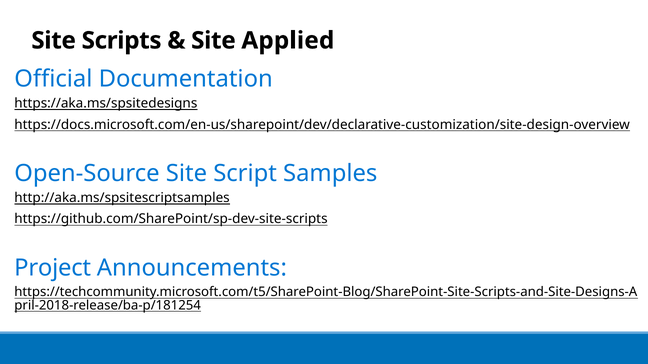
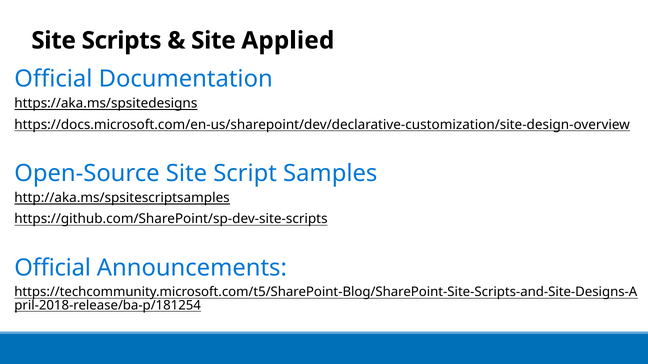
Project: Project -> Official (53, 268)
